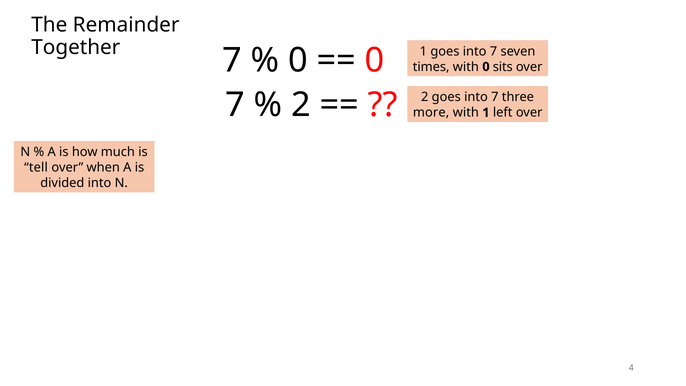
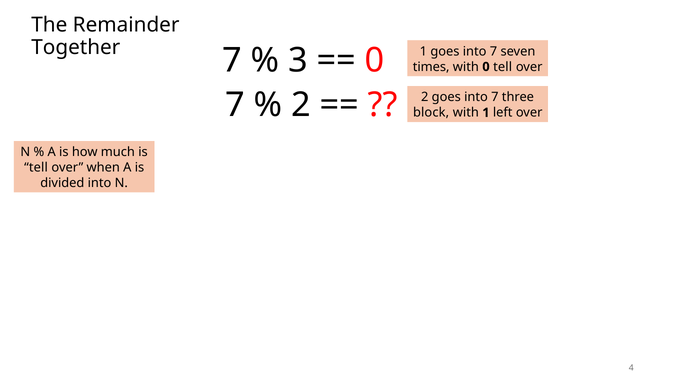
0: 0 -> 3 (298, 61)
0 sits: sits -> tell (503, 67)
more: more -> block (431, 113)
